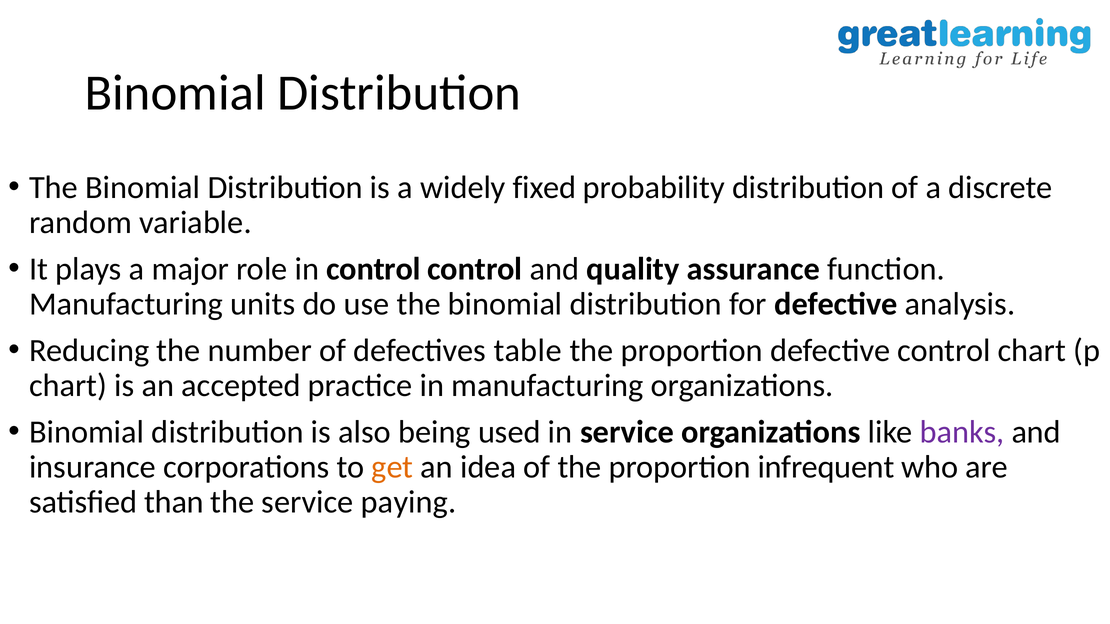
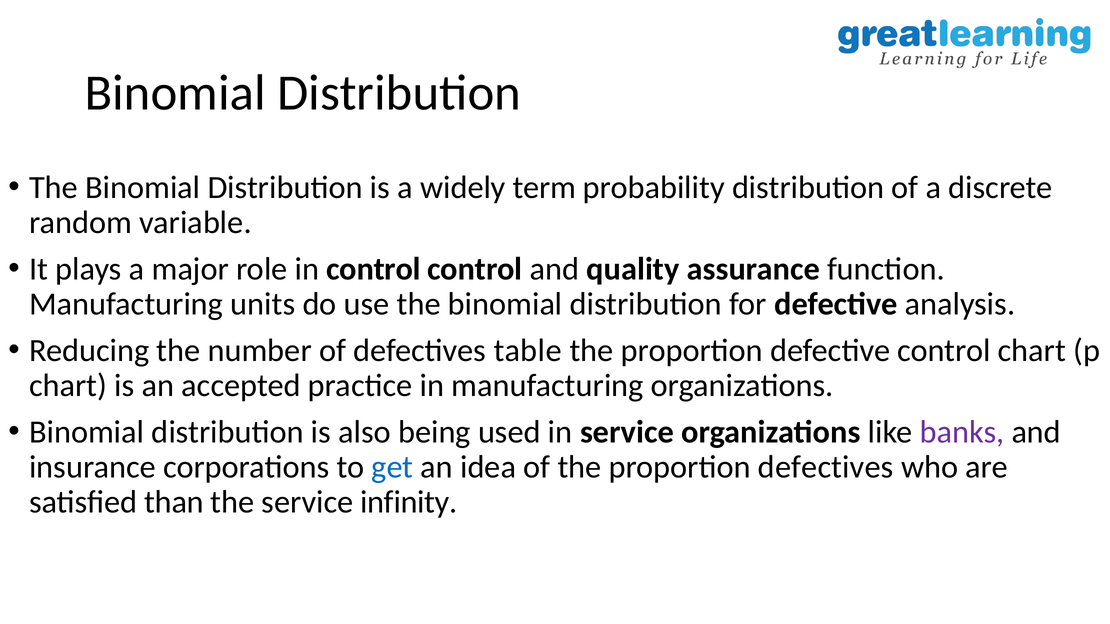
fixed: fixed -> term (544, 188)
get colour: orange -> blue (392, 467)
proportion infrequent: infrequent -> defectives (826, 467)
paying: paying -> infinity (409, 502)
